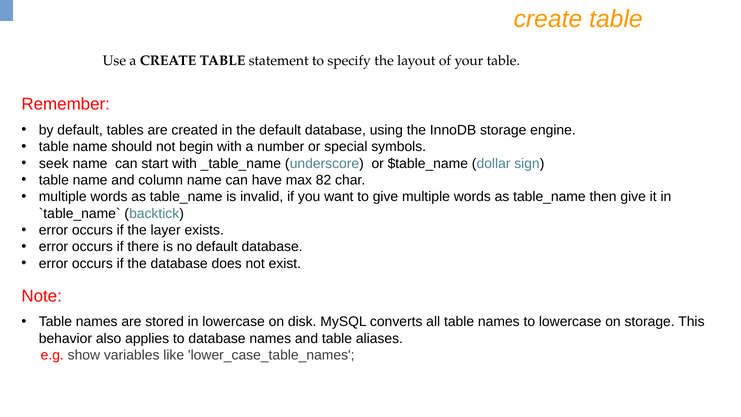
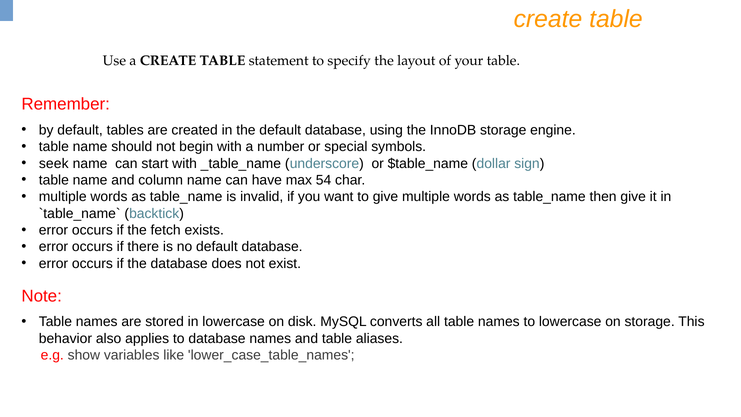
82: 82 -> 54 (324, 180)
layer: layer -> fetch (166, 230)
